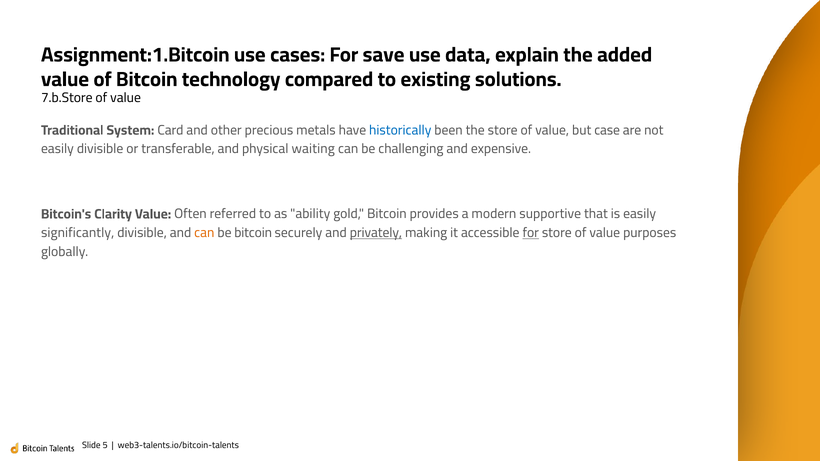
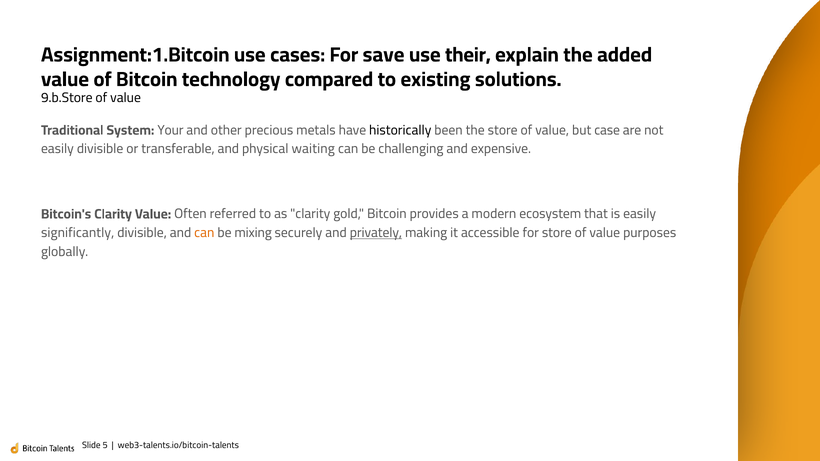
data: data -> their (468, 55)
7.b.Store: 7.b.Store -> 9.b.Store (67, 98)
Card: Card -> Your (170, 130)
historically colour: blue -> black (400, 130)
as ability: ability -> clarity (310, 214)
supportive: supportive -> ecosystem (550, 214)
be bitcoin: bitcoin -> mixing (253, 233)
for underline: present -> none (531, 233)
